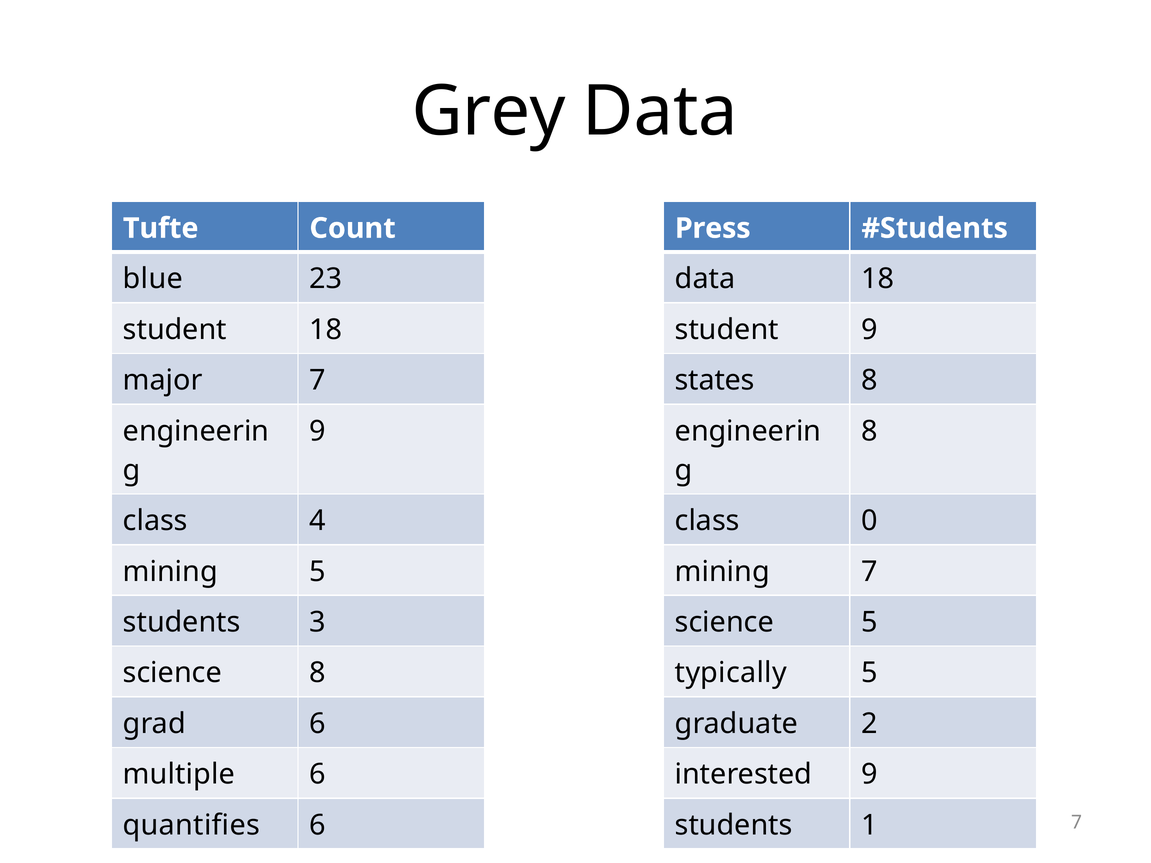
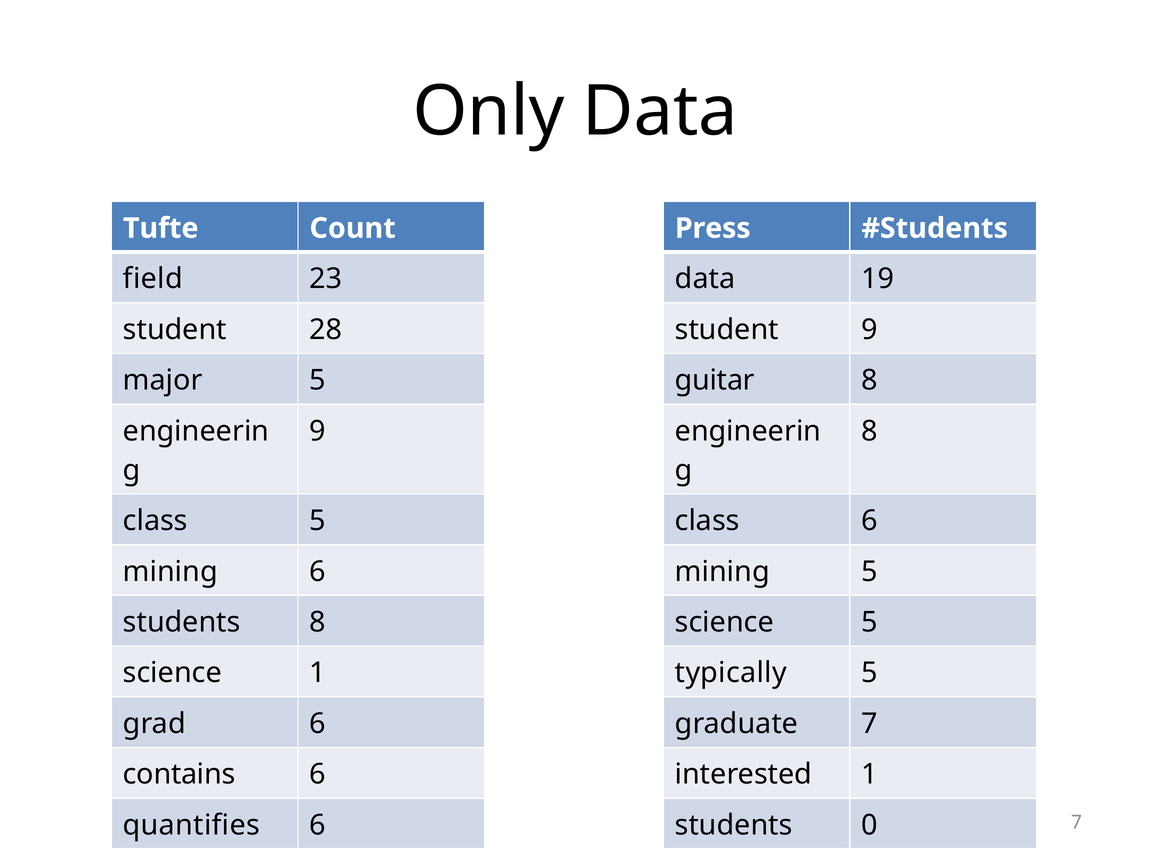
Grey: Grey -> Only (489, 111)
blue: blue -> field (153, 279)
data 18: 18 -> 19 (878, 279)
student 18: 18 -> 28 (326, 330)
major 7: 7 -> 5 (318, 380)
states: states -> guitar (715, 380)
class 4: 4 -> 5 (318, 521)
class 0: 0 -> 6 (870, 521)
mining 5: 5 -> 6 (318, 572)
mining 7: 7 -> 5 (870, 572)
students 3: 3 -> 8 (318, 622)
science 8: 8 -> 1 (318, 673)
graduate 2: 2 -> 7 (870, 724)
multiple: multiple -> contains (179, 775)
interested 9: 9 -> 1 (870, 775)
1: 1 -> 0 (870, 825)
